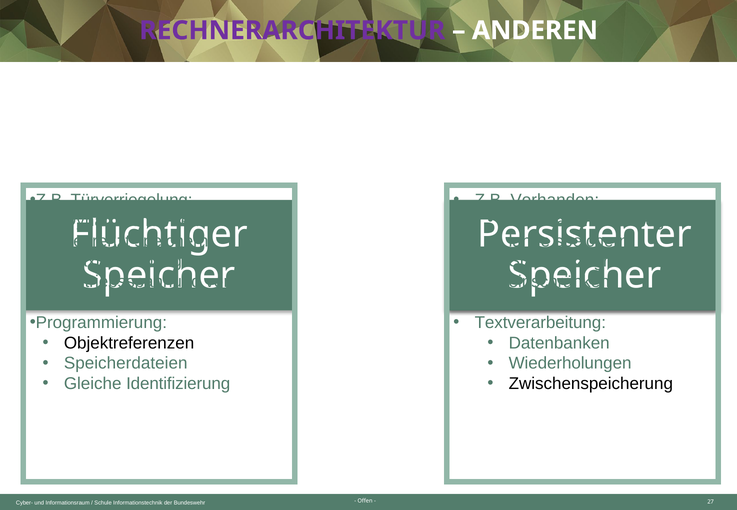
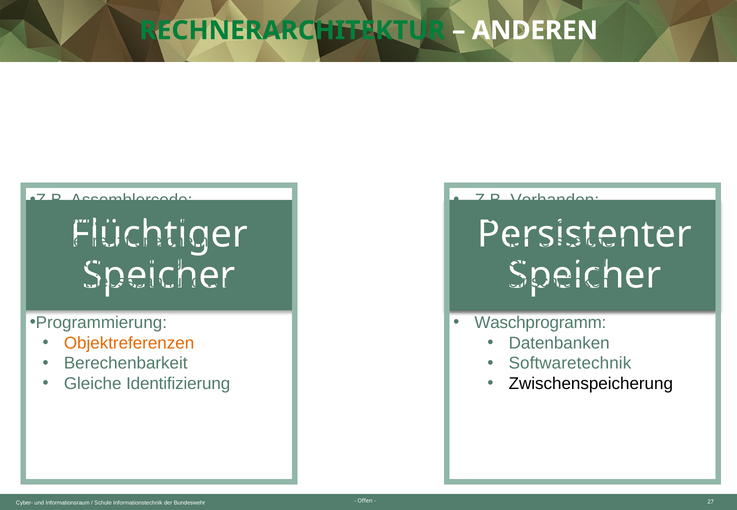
RECHNERARCHITEKTUR colour: purple -> green (292, 31)
Türverriegelung: Türverriegelung -> Assemblercode (132, 200)
Textverarbeitung: Textverarbeitung -> Waschprogramm (540, 323)
Objektreferenzen colour: black -> orange (129, 343)
Speicherdateien: Speicherdateien -> Berechenbarkeit (126, 363)
Wiederholungen: Wiederholungen -> Softwaretechnik (570, 363)
